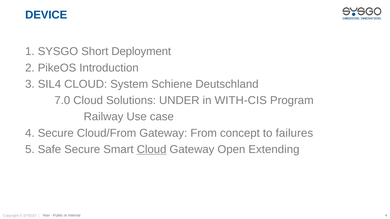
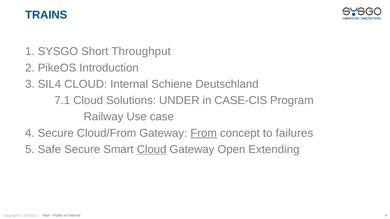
DEVICE: DEVICE -> TRAINS (46, 15)
Deployment: Deployment -> Throughput (141, 52)
CLOUD System: System -> Internal (129, 84)
7.0: 7.0 -> 7.1 (62, 101)
WITH-CIS: WITH-CIS -> CASE-CIS (241, 101)
From underline: none -> present (204, 133)
